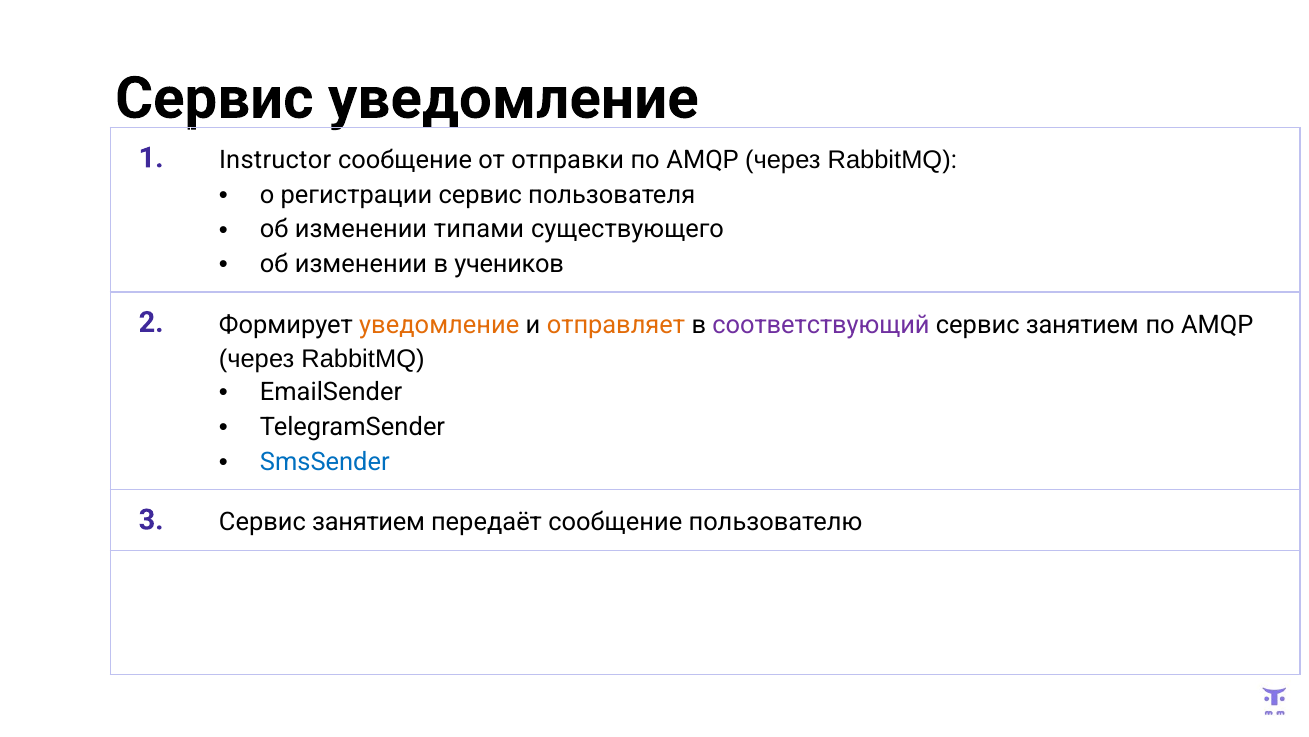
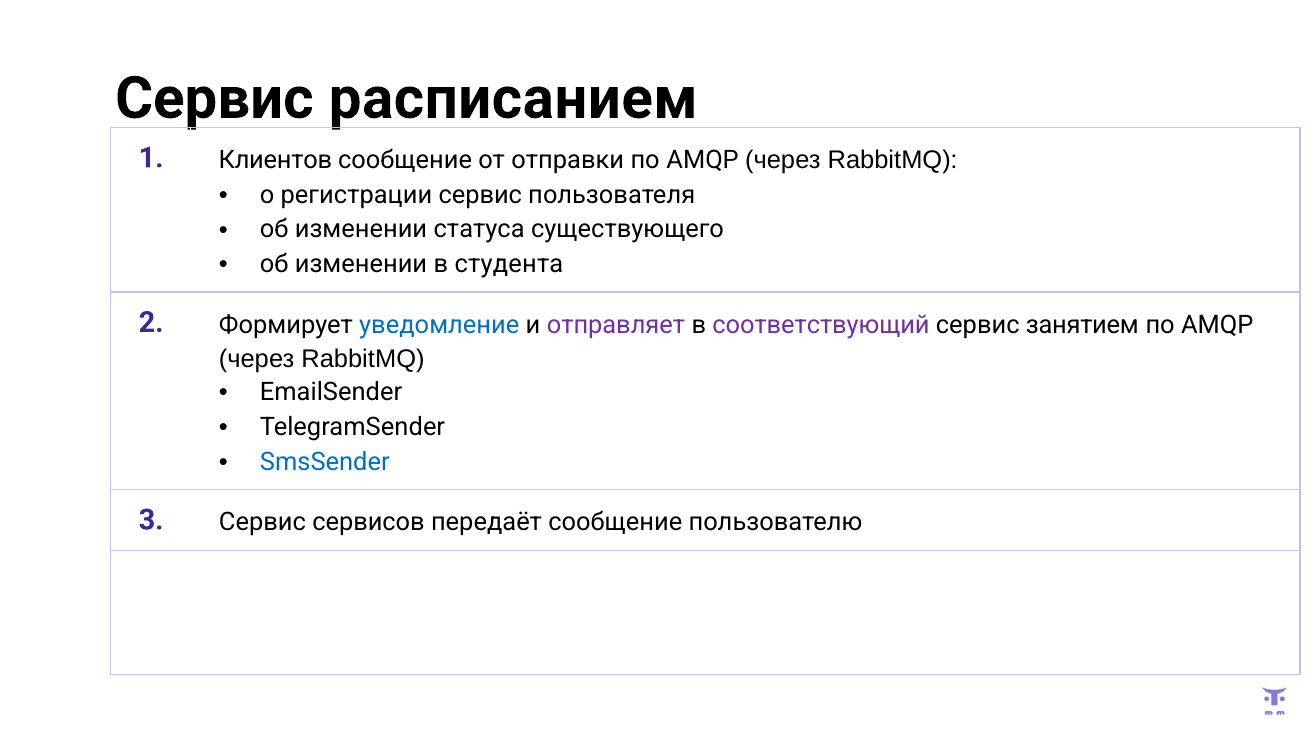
Сервис уведомление: уведомление -> расписанием (513, 99)
Instructor: Instructor -> Клиентов (275, 160)
типами: типами -> статуса (479, 229)
учеников: учеников -> студента (509, 264)
уведомление colour: orange -> blue (439, 325)
отправляет colour: orange -> purple (616, 325)
Cервис занятием: занятием -> сервисов (368, 522)
